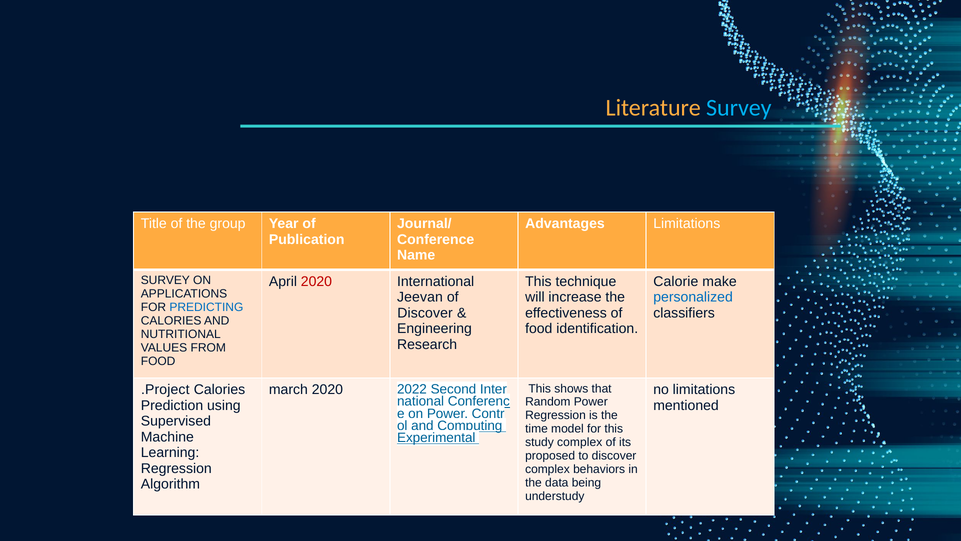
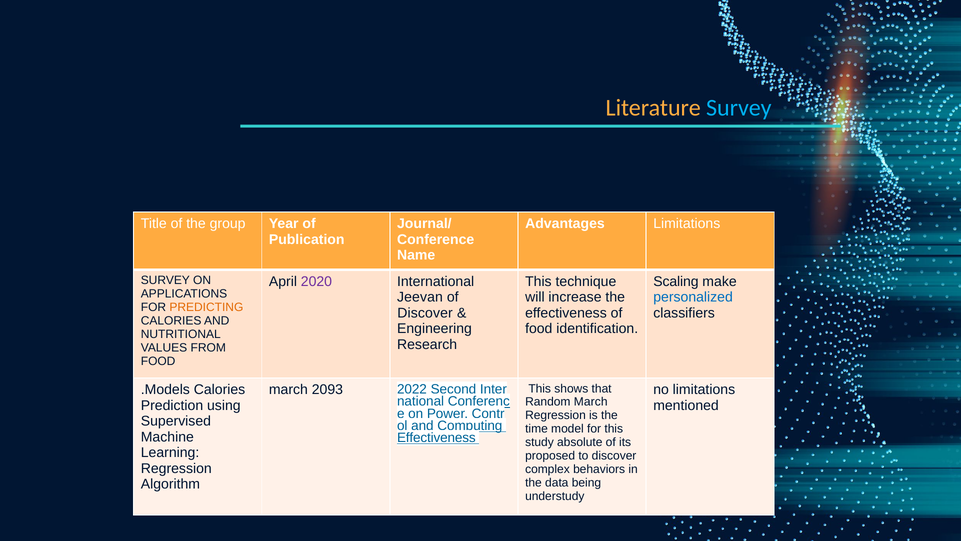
2020 colour: red -> purple (316, 281)
Calorie: Calorie -> Scaling (676, 281)
PREDICTING colour: blue -> orange (206, 307)
.Project: .Project -> .Models (165, 389)
march 2020: 2020 -> 2093 (327, 389)
Random Power: Power -> March (591, 402)
Experimental: Experimental -> Effectiveness (436, 438)
study complex: complex -> absolute (580, 442)
